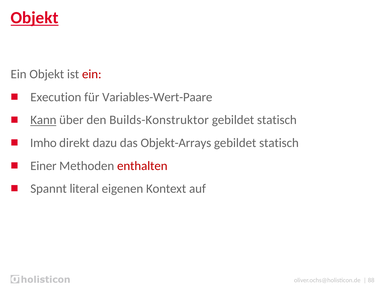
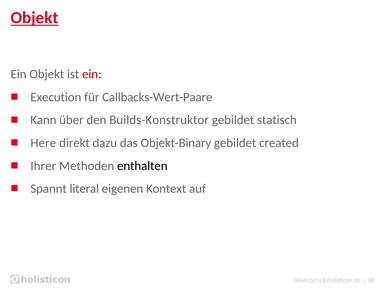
Variables-Wert-Paare: Variables-Wert-Paare -> Callbacks-Wert-Paare (157, 97)
Kann underline: present -> none (43, 120)
Imho: Imho -> Here (43, 143)
Objekt-Arrays: Objekt-Arrays -> Objekt-Binary (176, 143)
statisch: statisch -> created (279, 143)
Einer: Einer -> Ihrer (43, 166)
enthalten colour: red -> black (142, 166)
